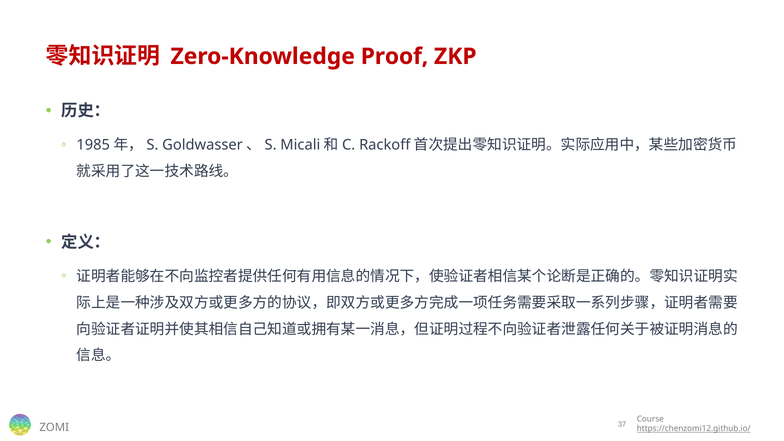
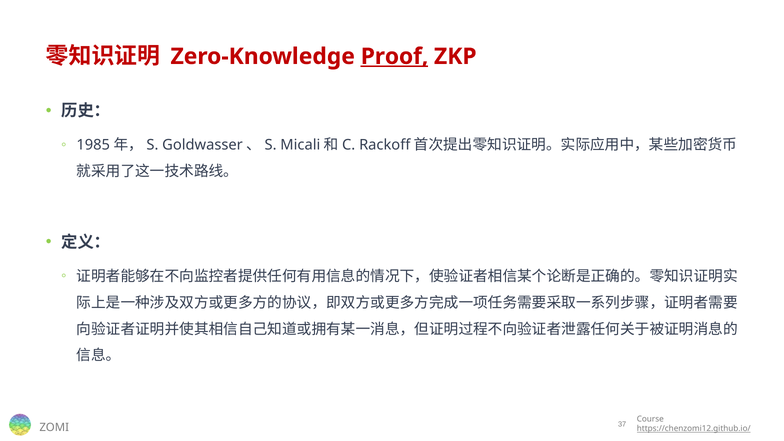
Proof underline: none -> present (394, 56)
